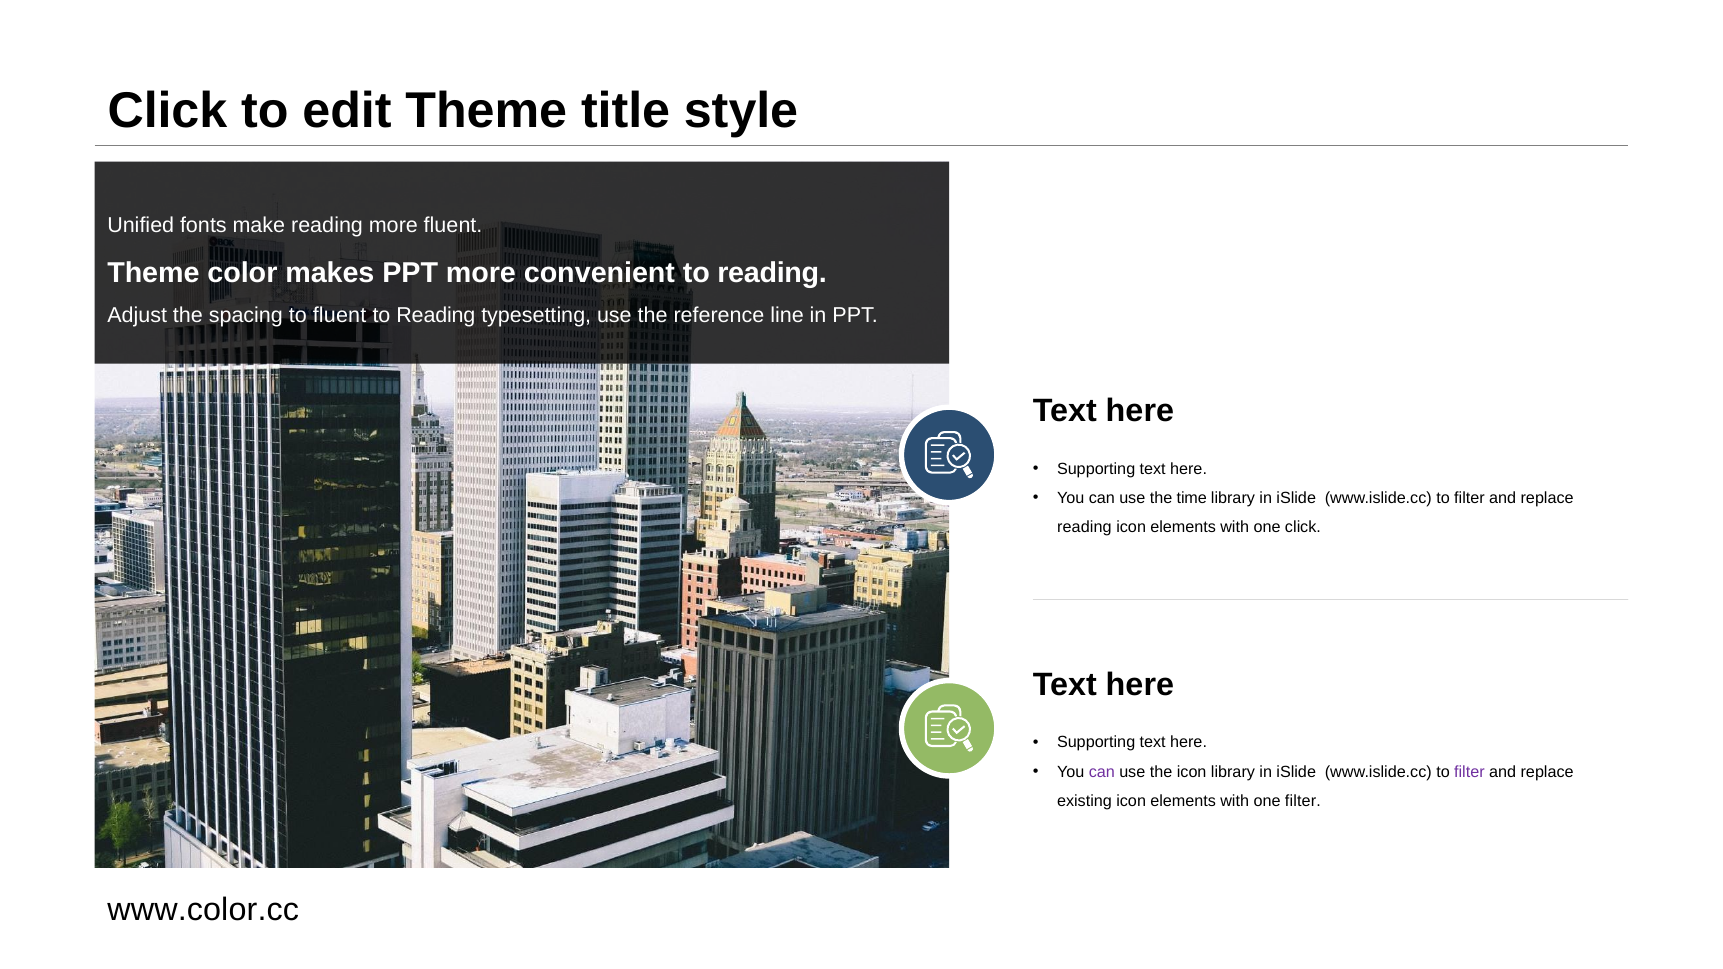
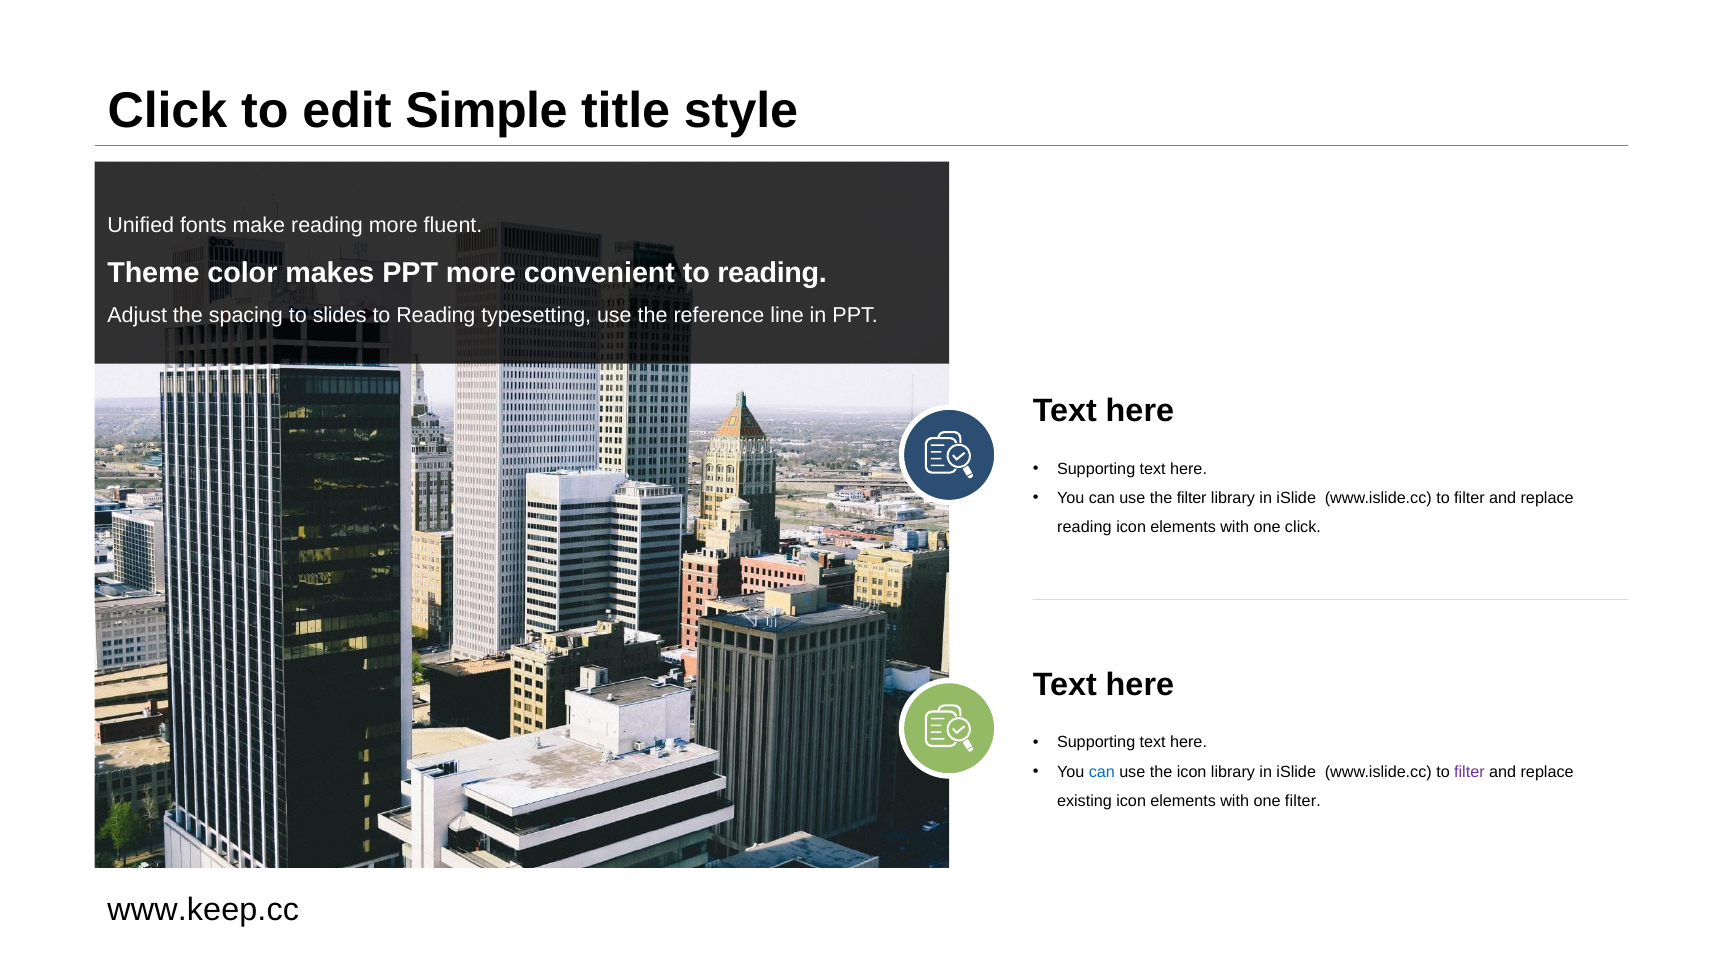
edit Theme: Theme -> Simple (486, 111)
to fluent: fluent -> slides (340, 316)
the time: time -> filter (1192, 498)
can colour: purple -> blue (1102, 772)
www.color.cc: www.color.cc -> www.keep.cc (203, 910)
